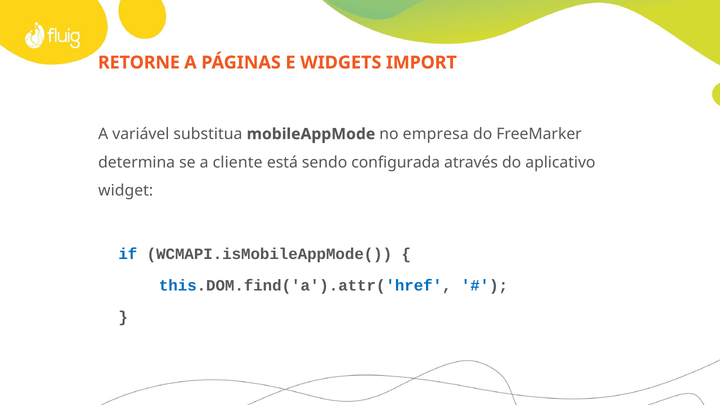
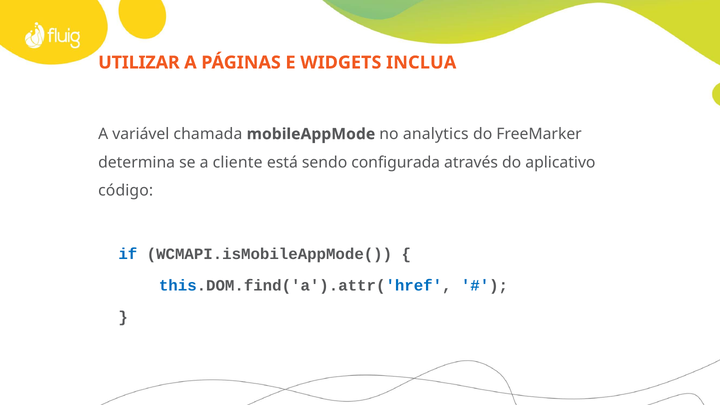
RETORNE: RETORNE -> UTILIZAR (139, 63)
IMPORT: IMPORT -> INCLUA (421, 63)
substitua: substitua -> chamada (208, 134)
empresa: empresa -> analytics (436, 134)
widget: widget -> código (126, 191)
